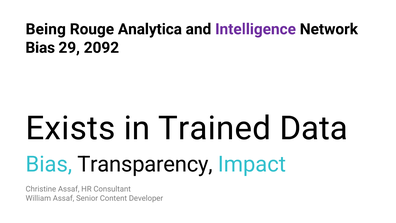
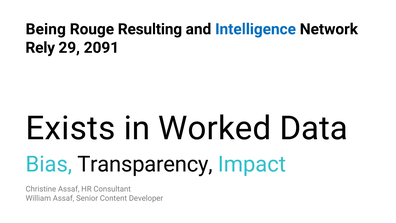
Analytica: Analytica -> Resulting (150, 29)
Intelligence colour: purple -> blue (255, 29)
Bias: Bias -> Rely (40, 48)
2092: 2092 -> 2091 (101, 48)
Trained: Trained -> Worked (215, 128)
